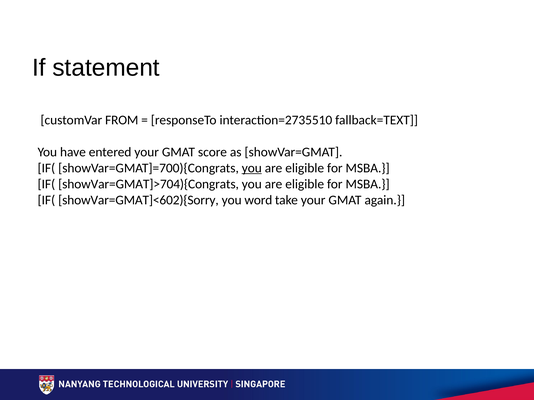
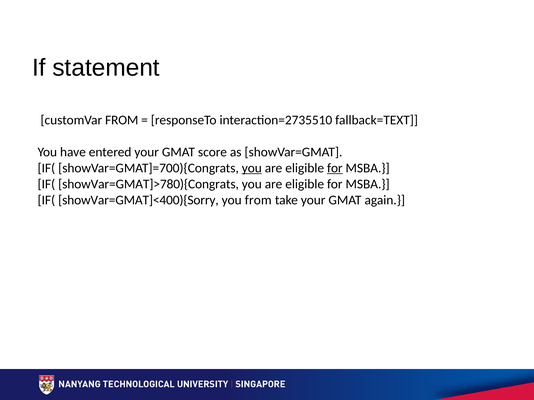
for underline: none -> present (335, 168)
showVar=GMAT]>704){Congrats: showVar=GMAT]>704){Congrats -> showVar=GMAT]>780){Congrats (149, 184)
showVar=GMAT]<602){Sorry: showVar=GMAT]<602){Sorry -> showVar=GMAT]<400){Sorry (138, 200)
you word: word -> from (258, 200)
